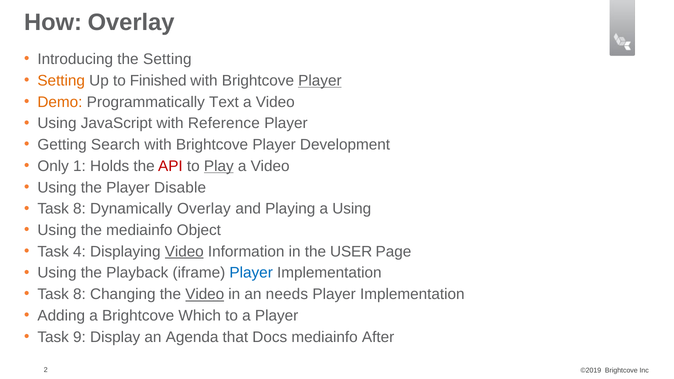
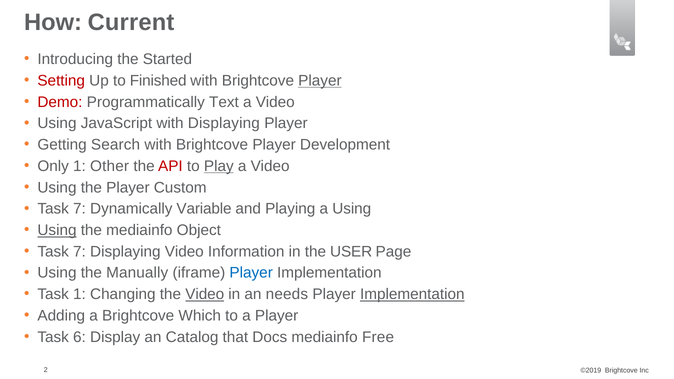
How Overlay: Overlay -> Current (131, 22)
the Setting: Setting -> Started (167, 59)
Setting colour: orange -> red (61, 81)
Demo colour: orange -> red (60, 102)
with Reference: Reference -> Displaying (224, 123)
Holds: Holds -> Other (110, 166)
Disable: Disable -> Custom (180, 187)
8: 8 -> 7 (79, 209)
Dynamically Overlay: Overlay -> Variable (204, 209)
Using underline: none -> present (57, 230)
4: 4 -> 7 (79, 252)
Video underline: present -> none (184, 252)
Playback: Playback -> Manually (137, 273)
8: 8 -> 1 (79, 294)
Implementation underline: none -> present (412, 294)
9: 9 -> 6 (79, 337)
Agenda: Agenda -> Catalog (192, 337)
After: After -> Free (378, 337)
